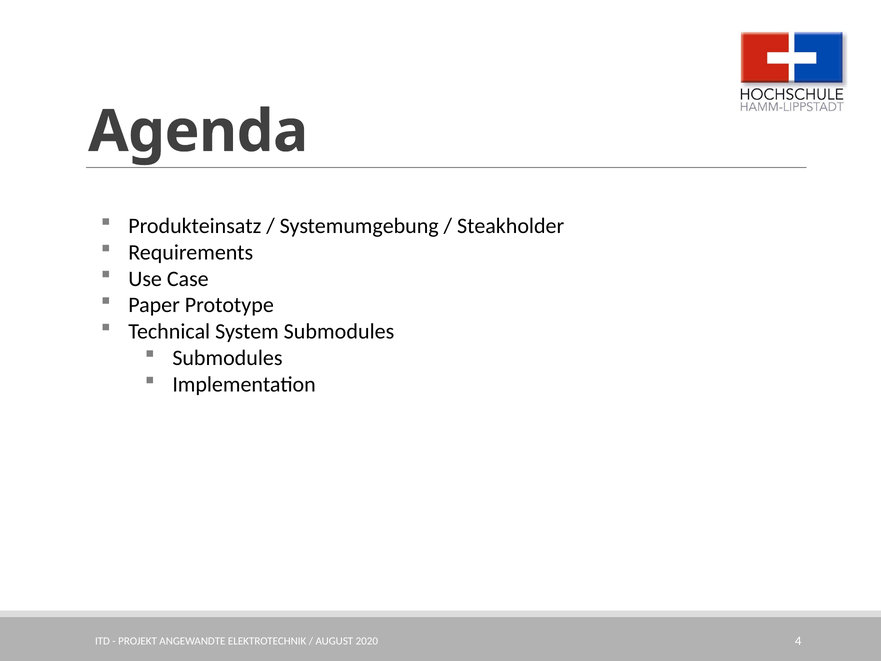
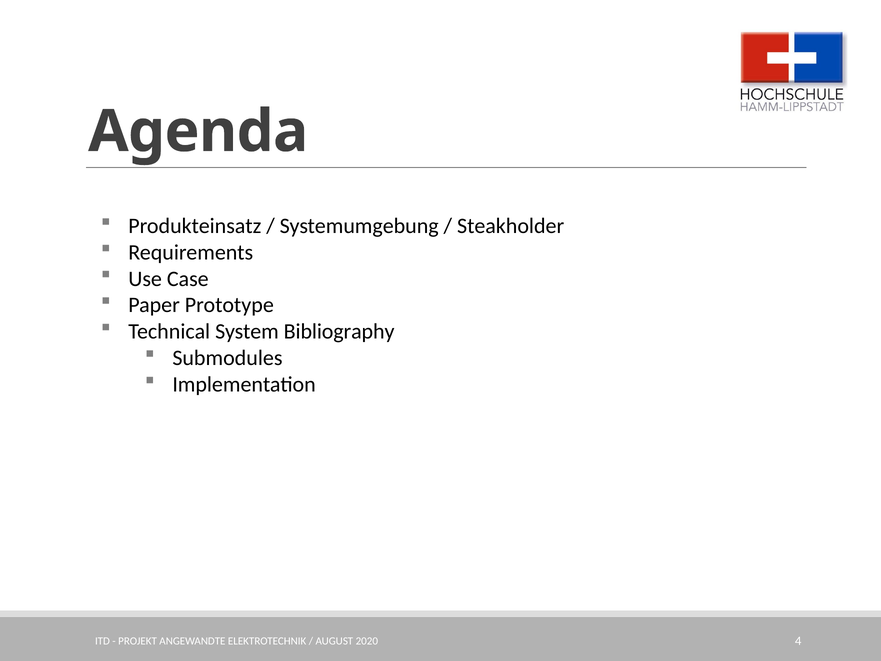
System Submodules: Submodules -> Bibliography (339, 332)
